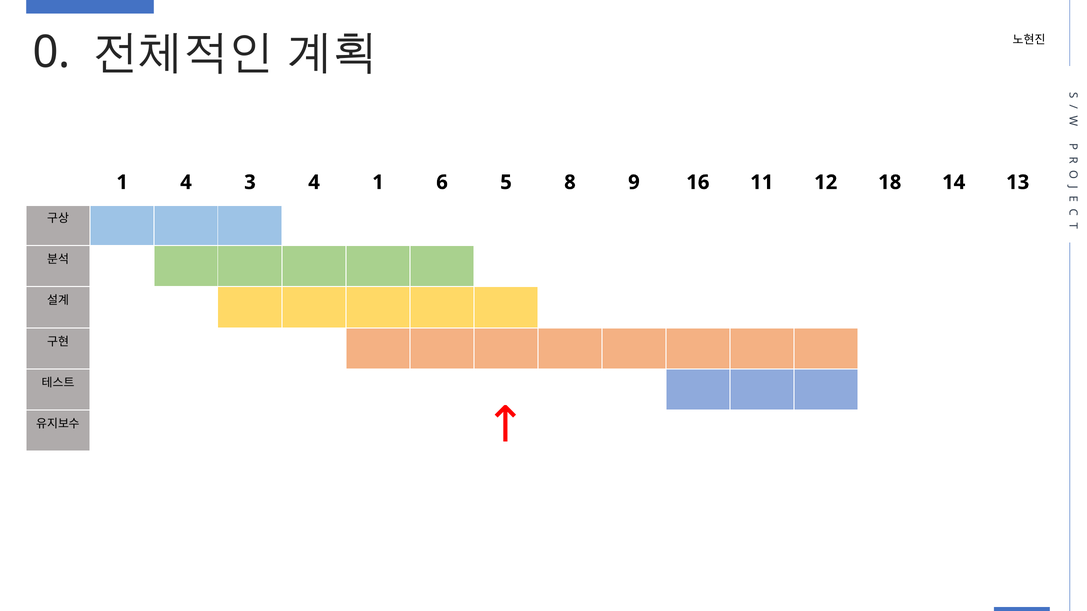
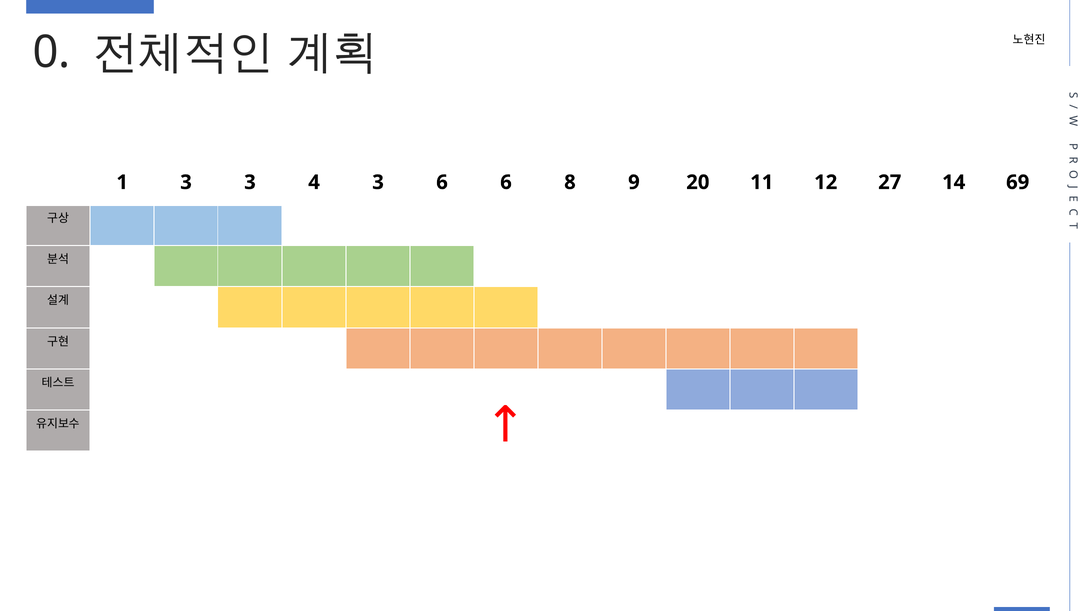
1 4: 4 -> 3 (186, 182)
4 1: 1 -> 3 (378, 182)
6 5: 5 -> 6 (506, 182)
16: 16 -> 20 (698, 182)
18: 18 -> 27 (890, 182)
13: 13 -> 69 (1018, 182)
